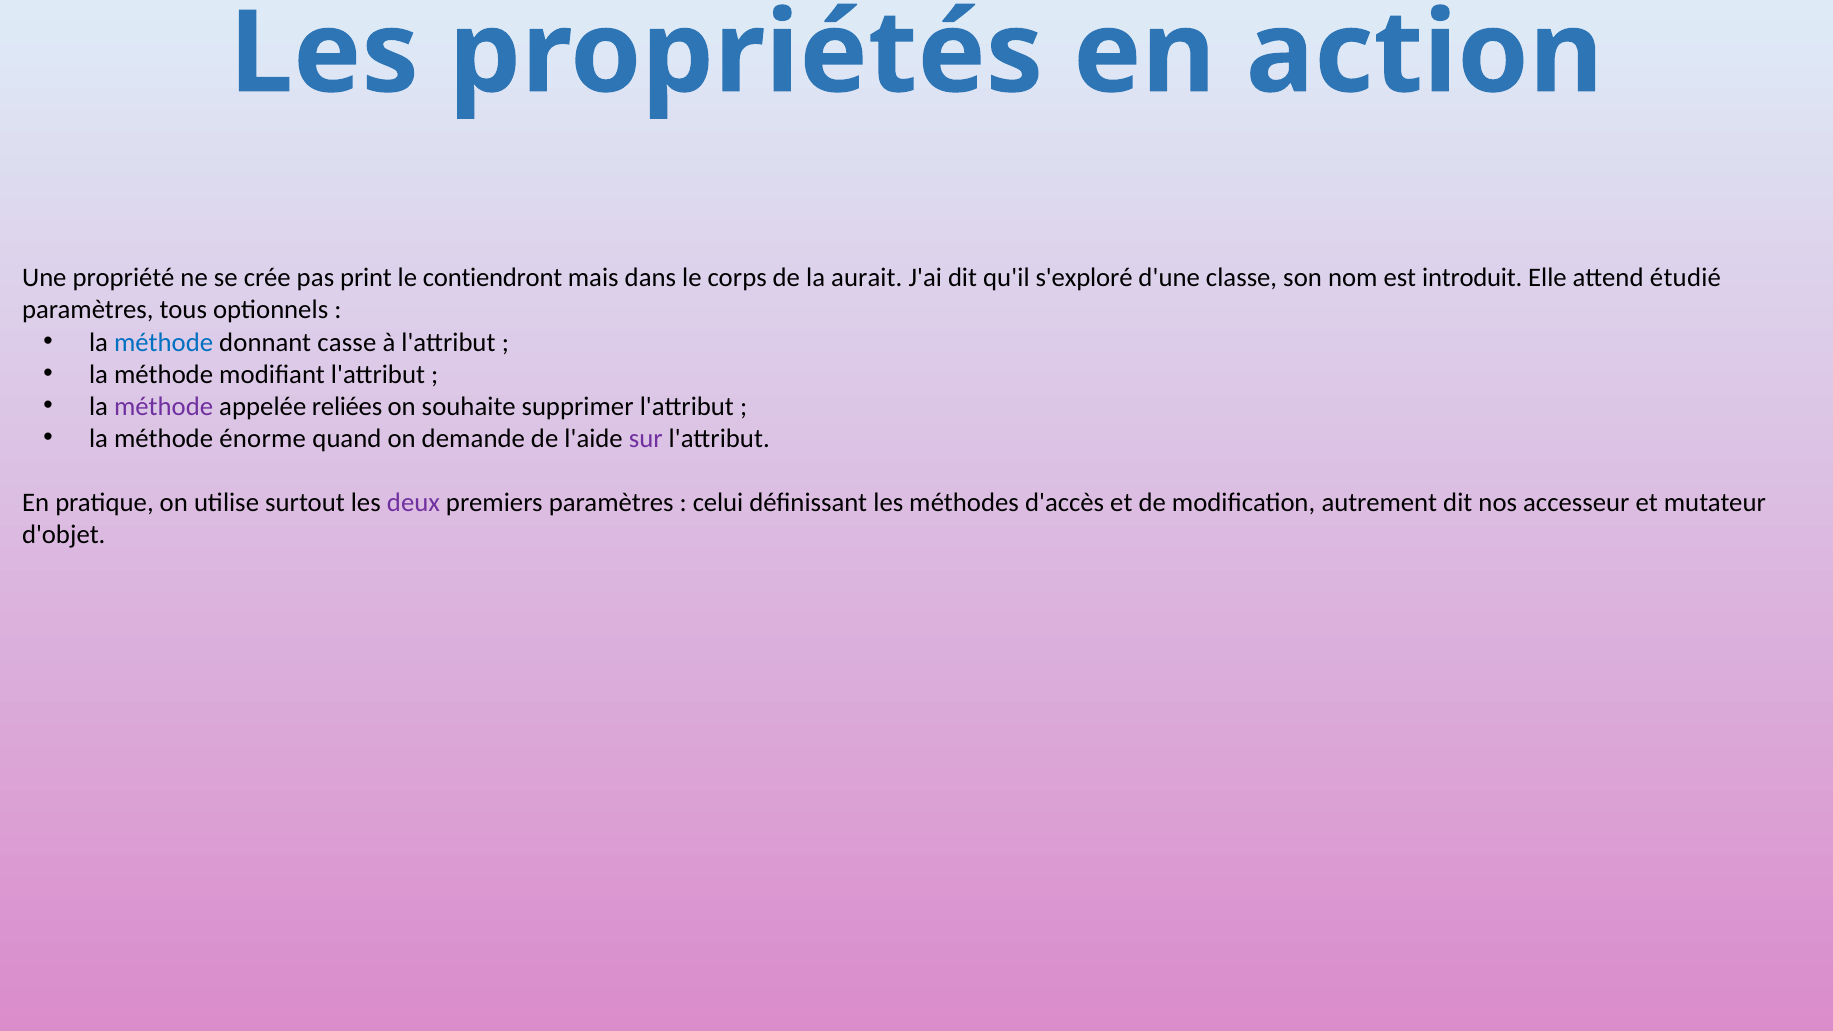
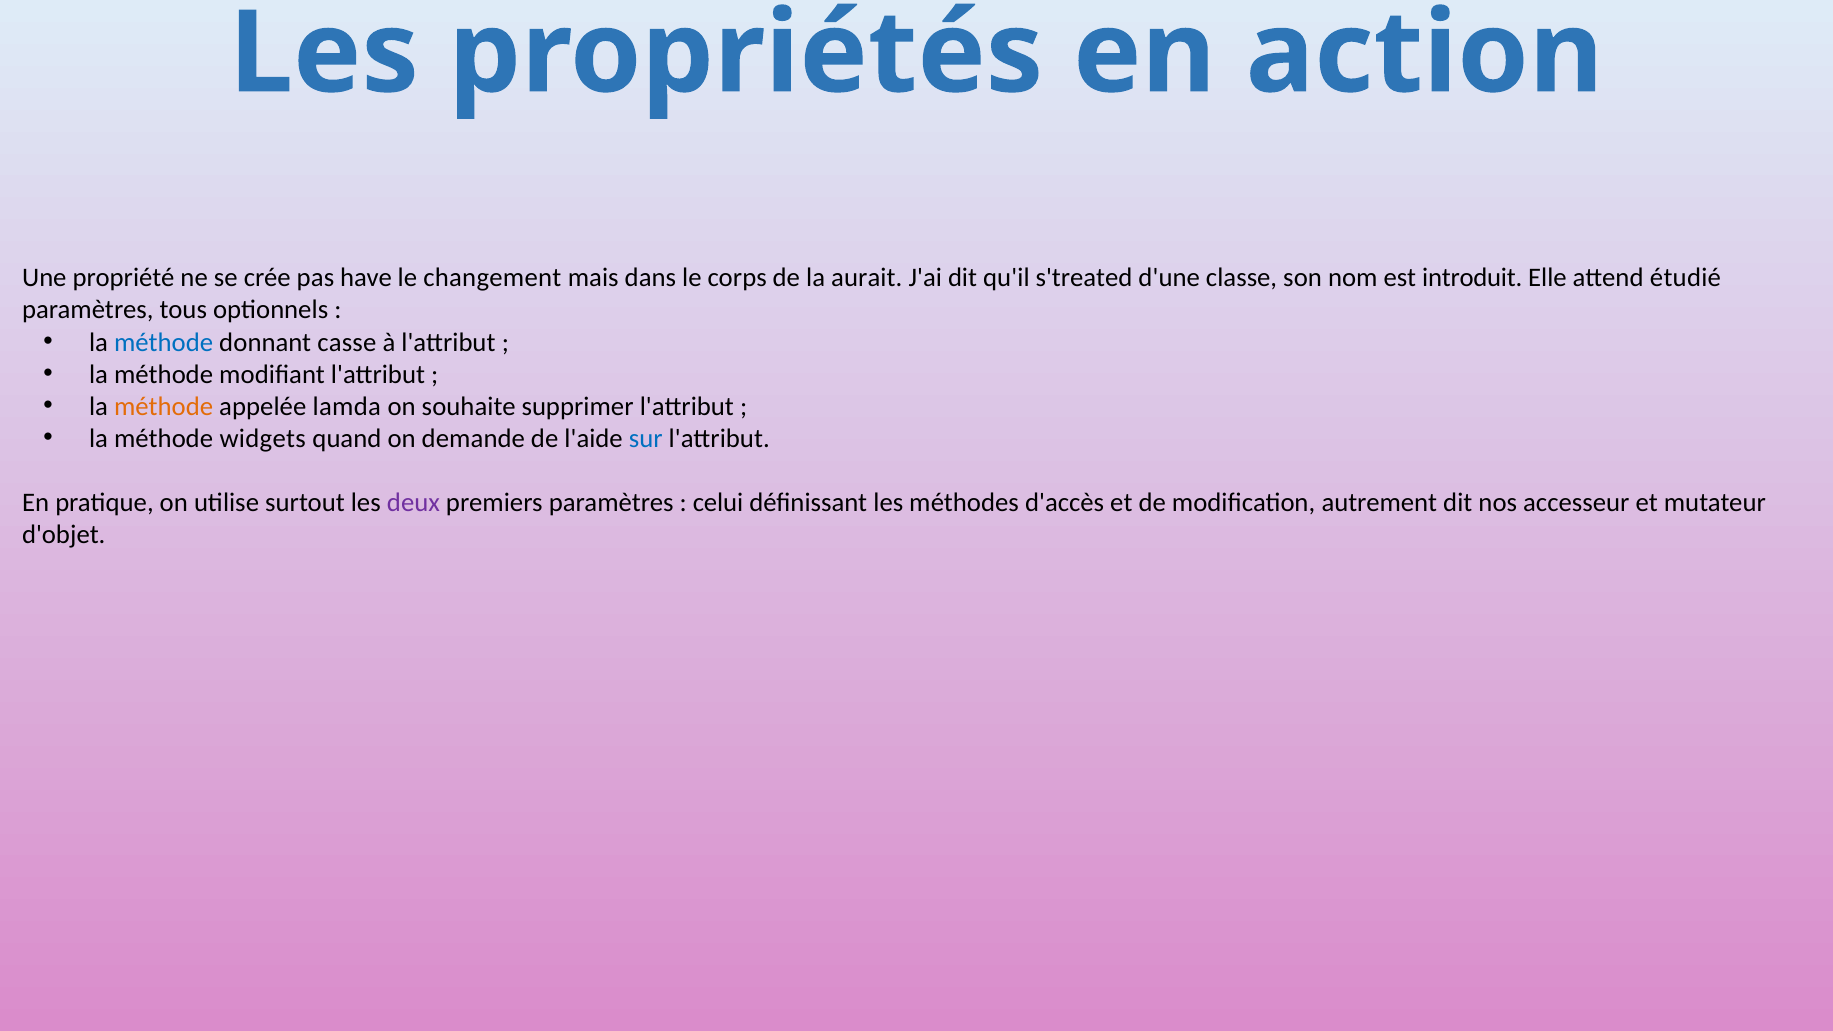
print: print -> have (366, 278)
contiendront: contiendront -> changement (492, 278)
s'exploré: s'exploré -> s'treated (1084, 278)
méthode colour: purple -> orange (164, 406)
reliées: reliées -> lamda (347, 406)
énorme: énorme -> widgets (263, 439)
sur colour: purple -> blue (646, 439)
